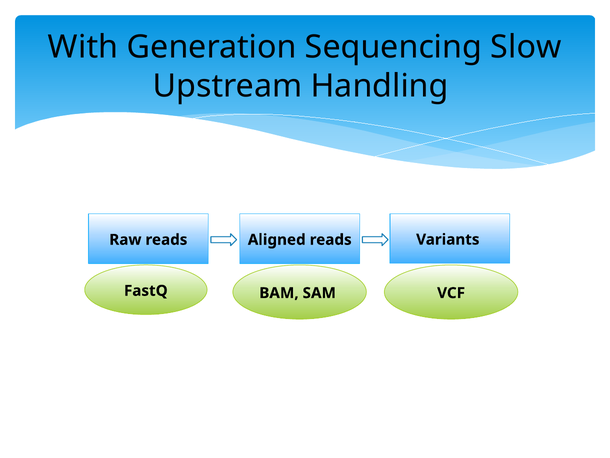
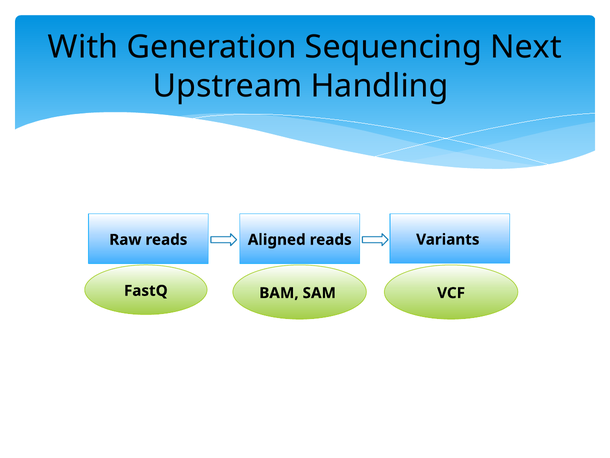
Slow: Slow -> Next (526, 47)
